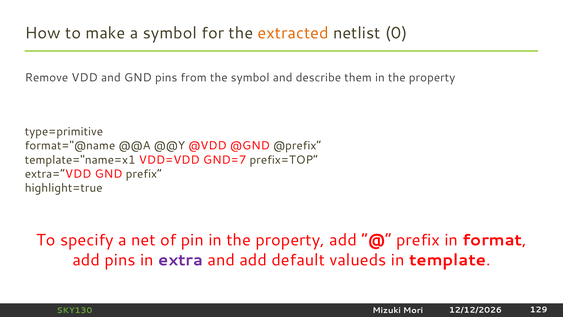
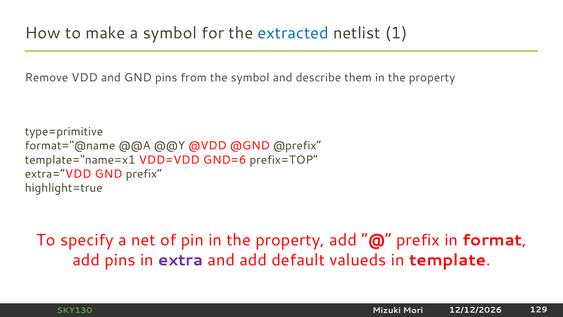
extracted colour: orange -> blue (293, 33)
0: 0 -> 1 (396, 33)
GND=7: GND=7 -> GND=6 (225, 160)
